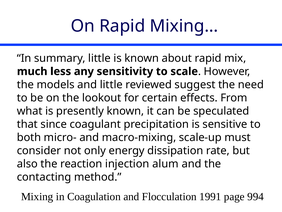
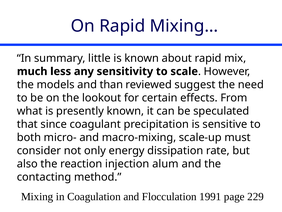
and little: little -> than (111, 84)
994: 994 -> 229 (256, 196)
